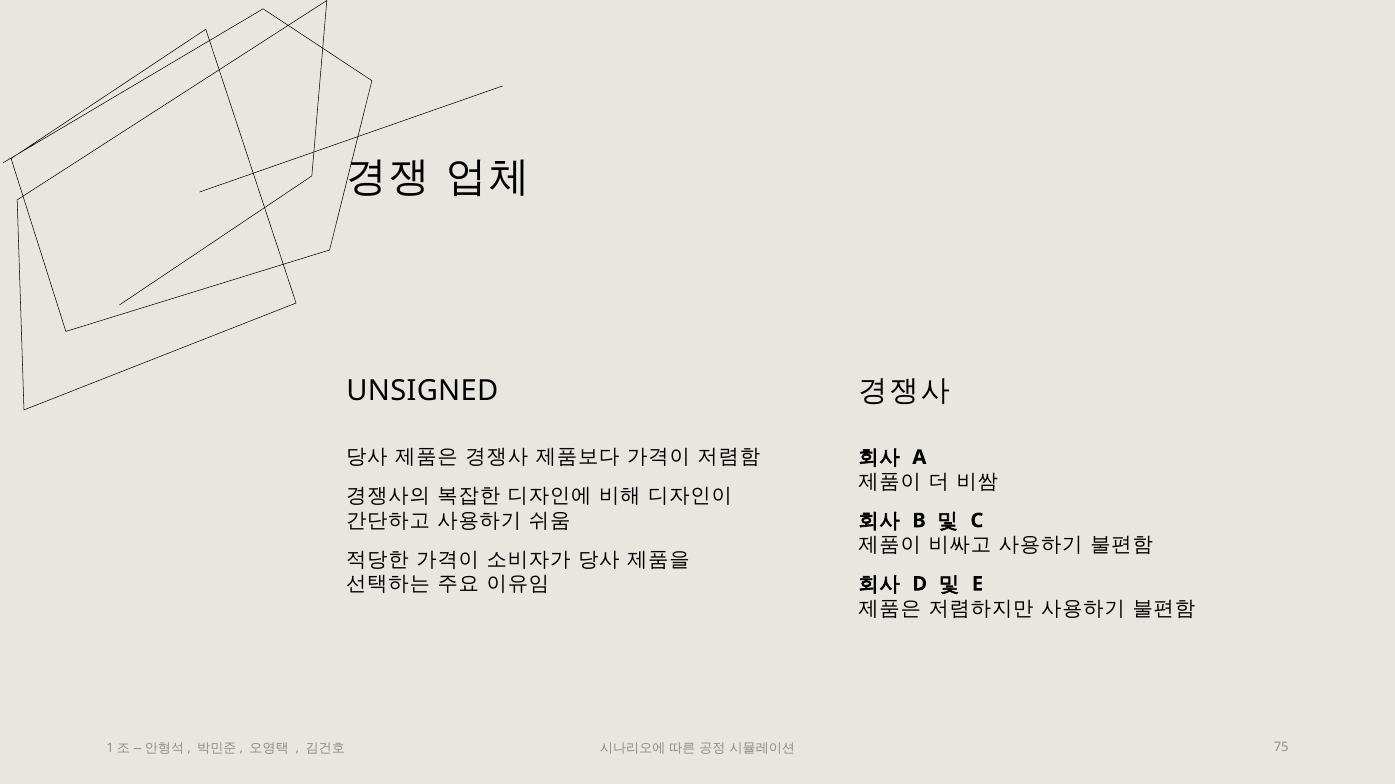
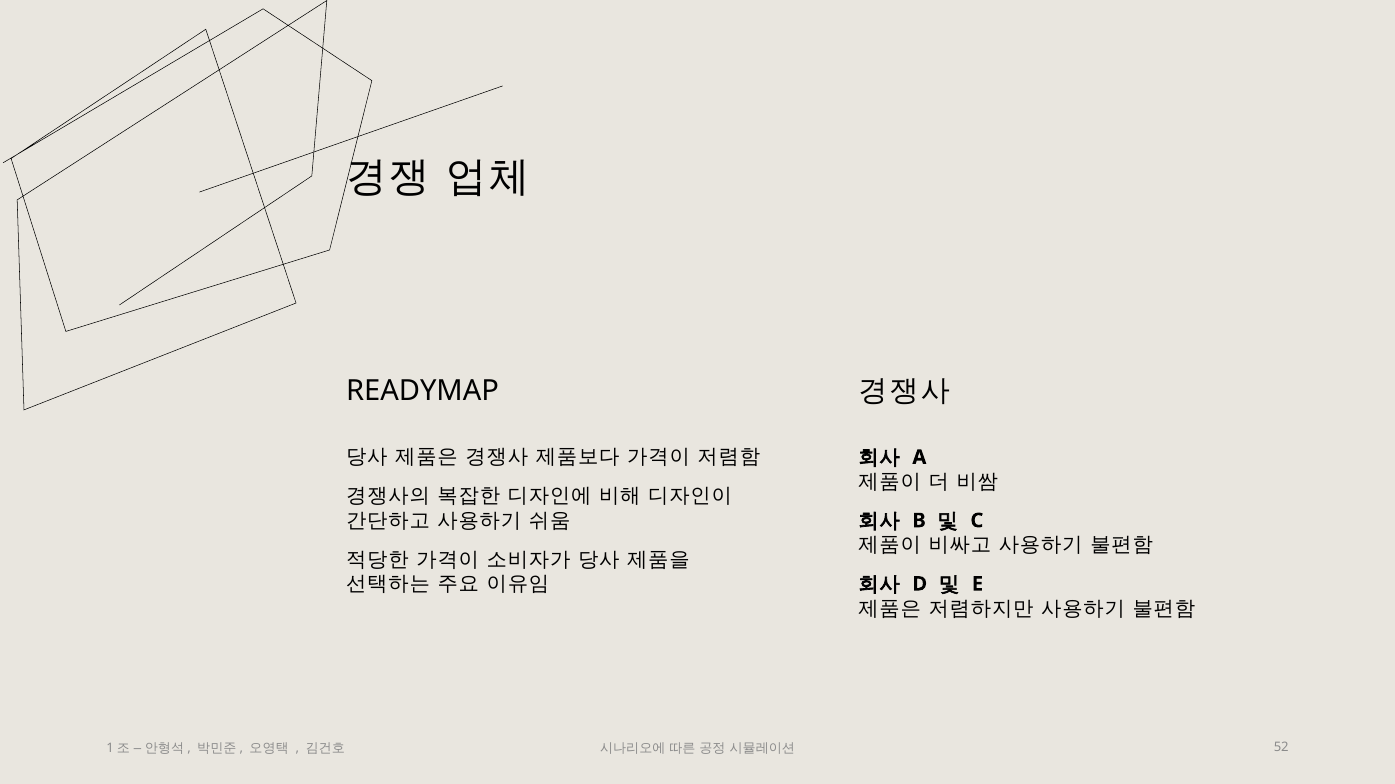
UNSIGNED: UNSIGNED -> READYMAP (423, 391)
75: 75 -> 52 (1281, 748)
